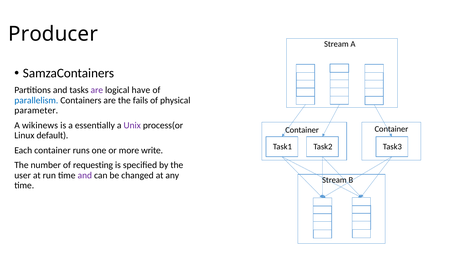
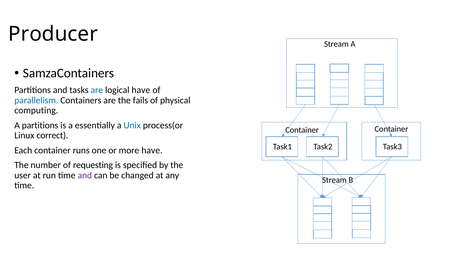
are colour: purple -> blue (97, 90)
parameter: parameter -> computing (36, 110)
A wikinews: wikinews -> partitions (40, 125)
Unix colour: purple -> blue (132, 125)
default: default -> correct (52, 135)
more write: write -> have (152, 150)
